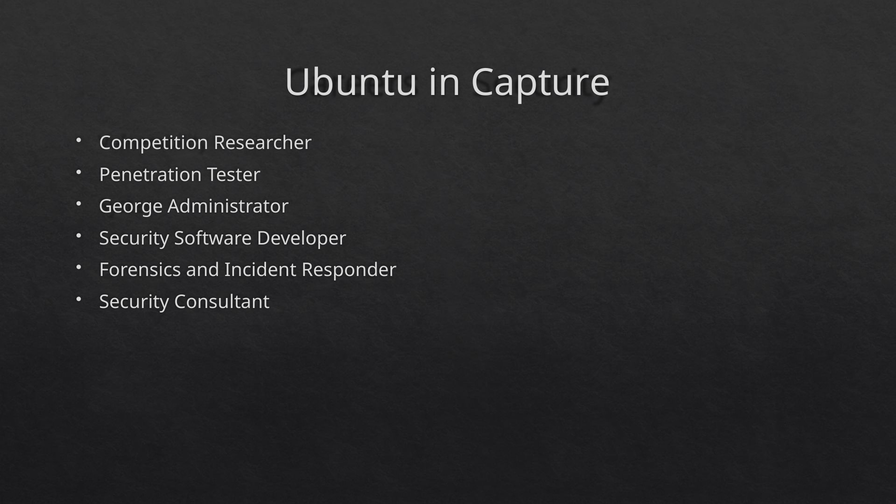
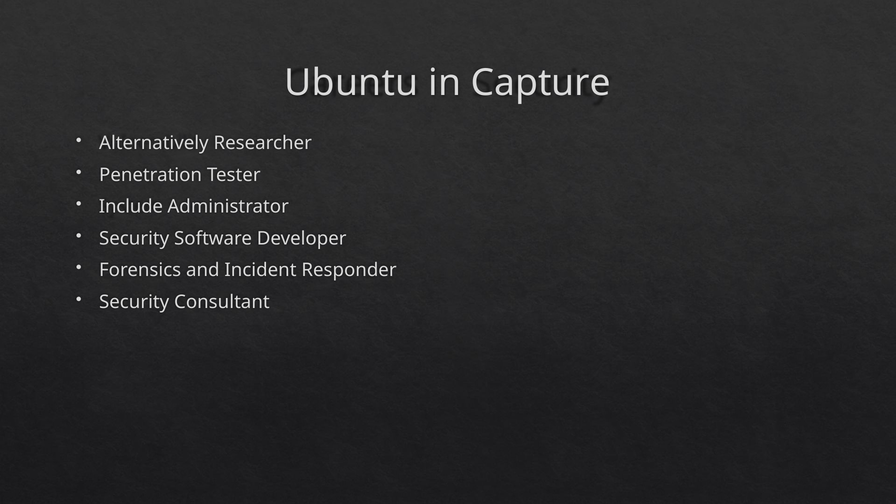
Competition: Competition -> Alternatively (154, 143)
George: George -> Include (131, 207)
